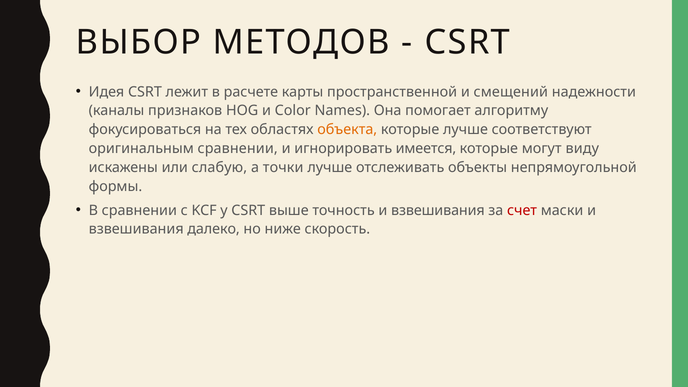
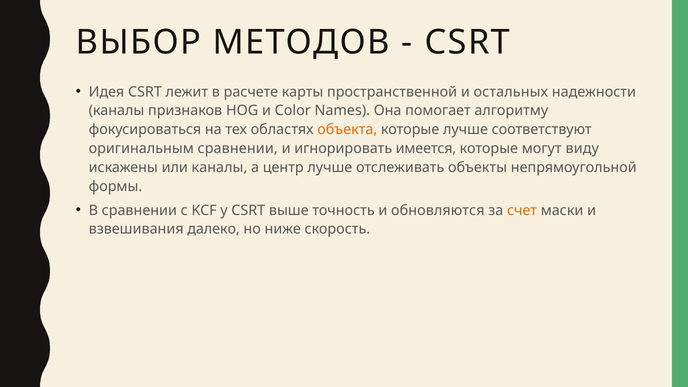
смещений: смещений -> остальных (511, 92)
или слабую: слабую -> каналы (219, 167)
точки: точки -> центр (283, 167)
точность и взвешивания: взвешивания -> обновляются (438, 210)
счет colour: red -> orange (522, 210)
